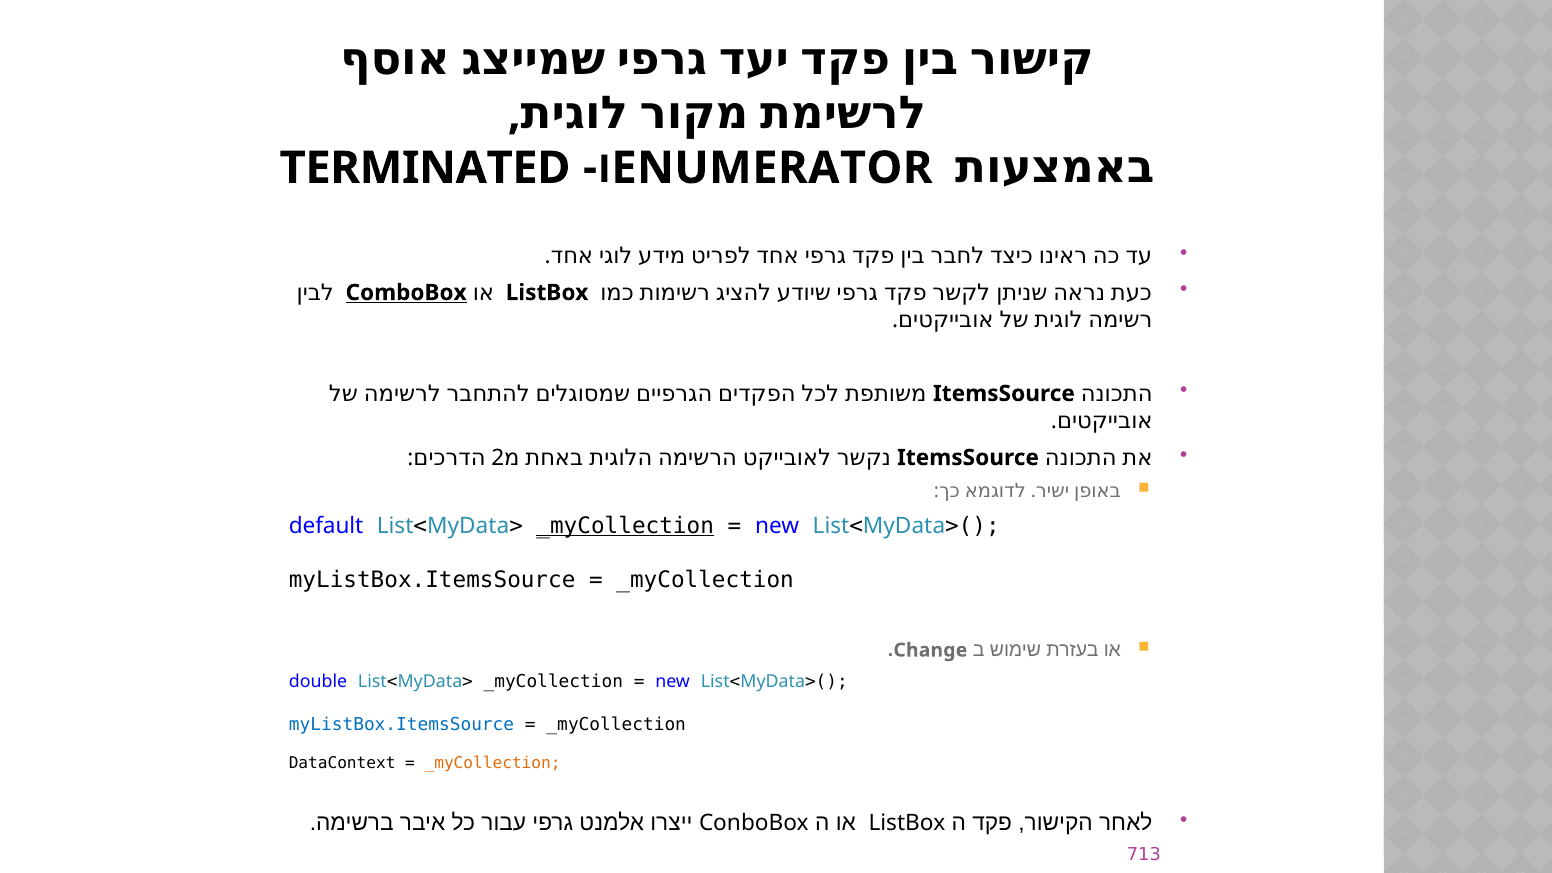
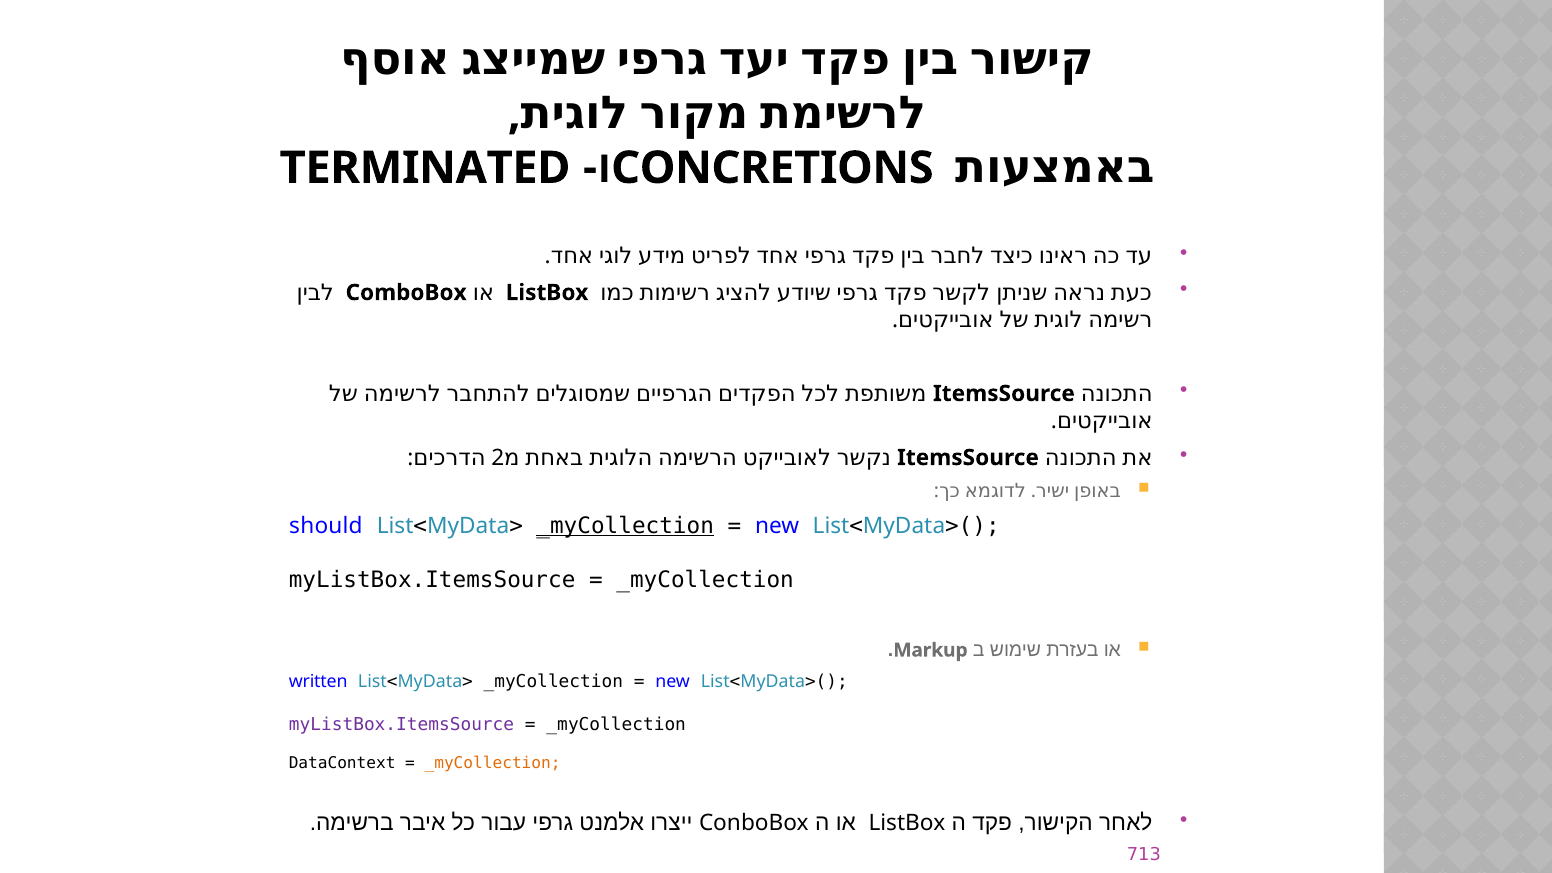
ENUMERATOR: ENUMERATOR -> CONCRETIONS (772, 168)
ComboBox underline: present -> none (406, 293)
default: default -> should (326, 526)
Change: Change -> Markup (930, 650)
double: double -> written (318, 682)
myListBox.ItemsSource colour: blue -> purple (402, 725)
